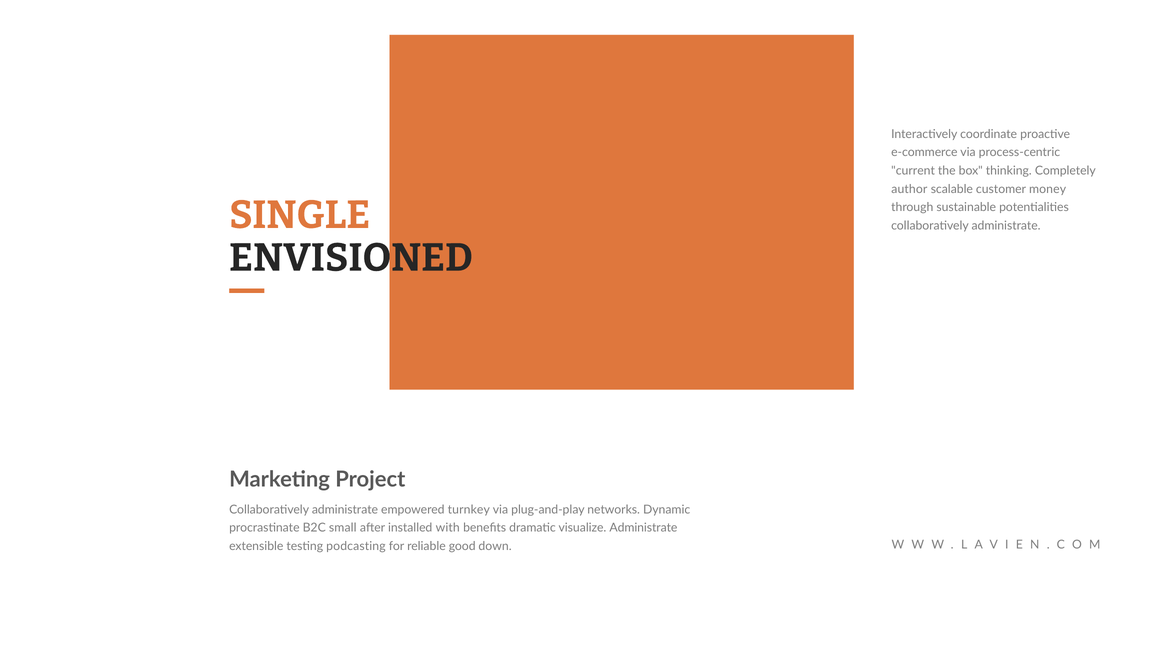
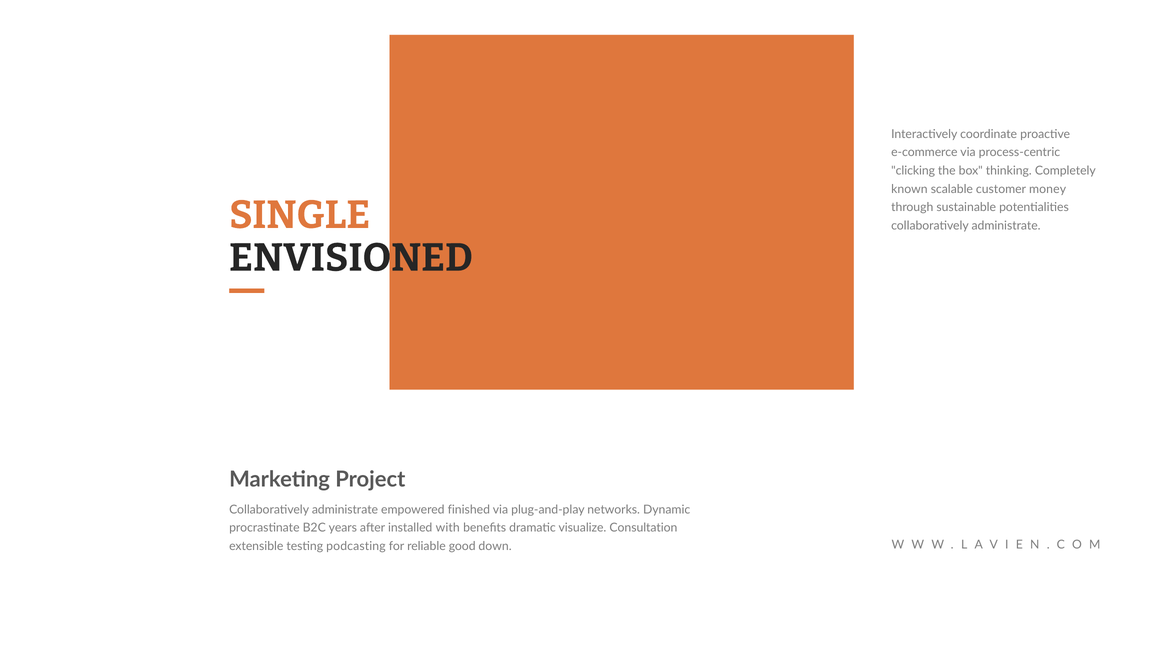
current: current -> clicking (913, 171)
author: author -> known (909, 189)
turnkey: turnkey -> finished (469, 509)
small: small -> years (343, 528)
visualize Administrate: Administrate -> Consultation (643, 528)
